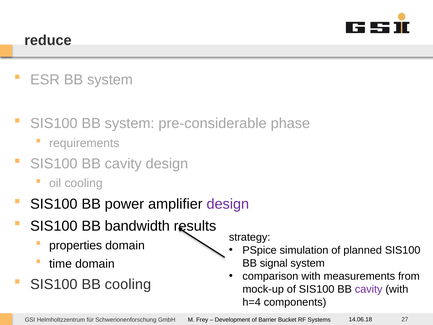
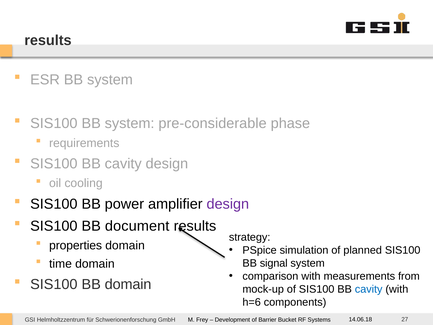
reduce: reduce -> results (48, 40)
bandwidth: bandwidth -> document (137, 226)
BB cooling: cooling -> domain (128, 284)
cavity colour: purple -> blue (369, 289)
h=4: h=4 -> h=6 (252, 302)
